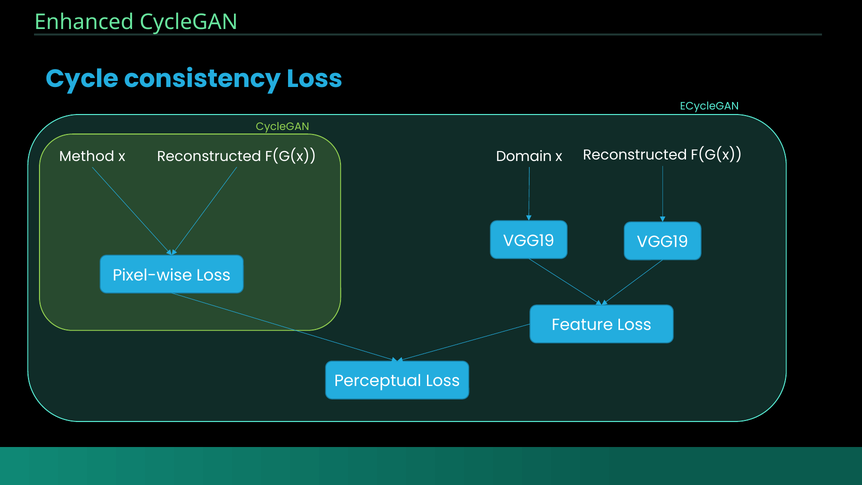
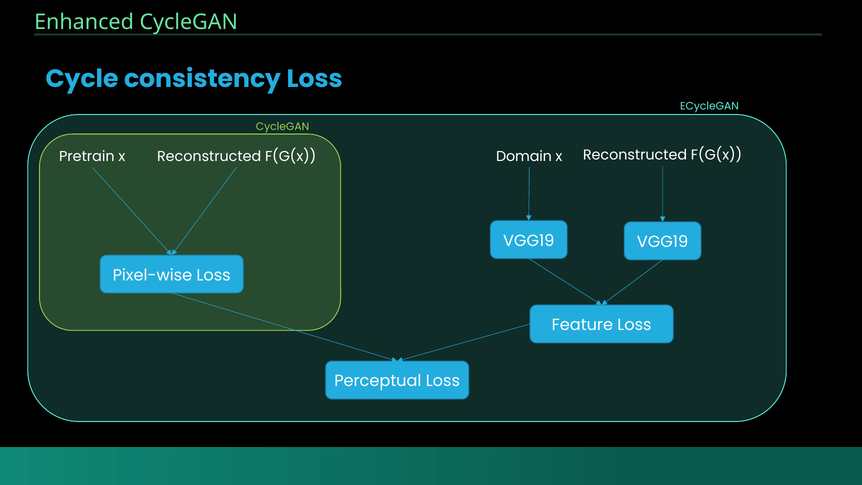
Method: Method -> Pretrain (87, 156)
